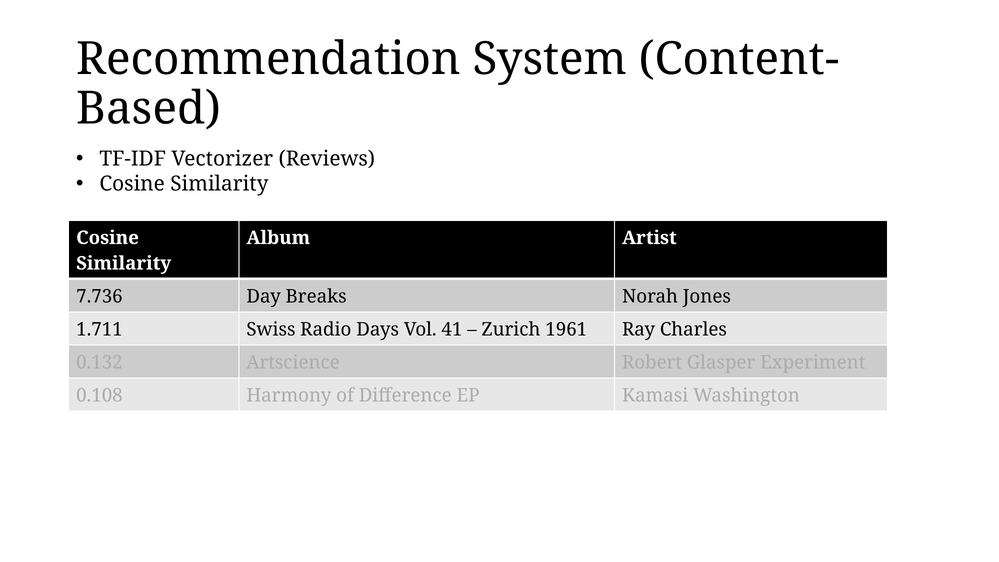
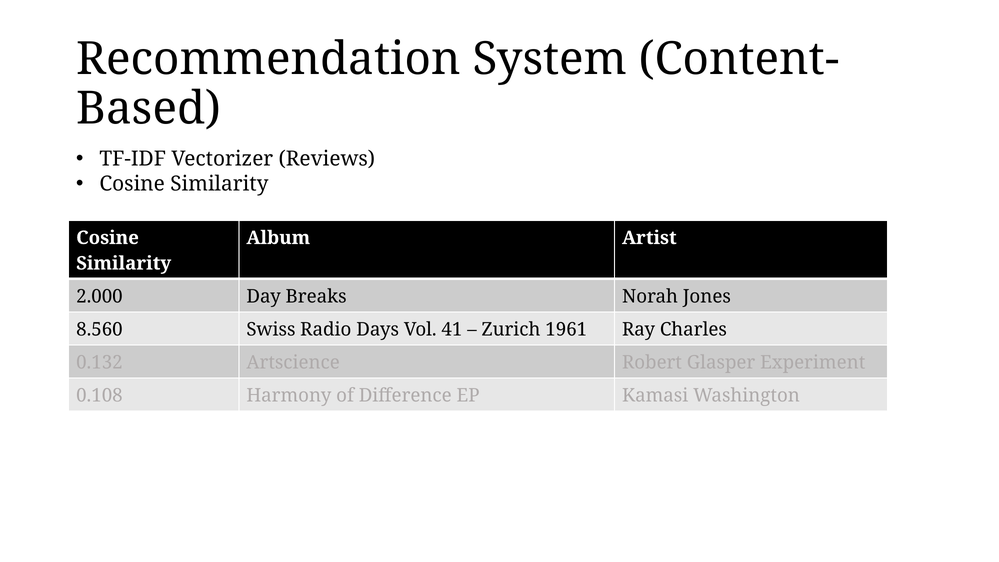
7.736: 7.736 -> 2.000 (99, 296)
1.711: 1.711 -> 8.560 (99, 329)
